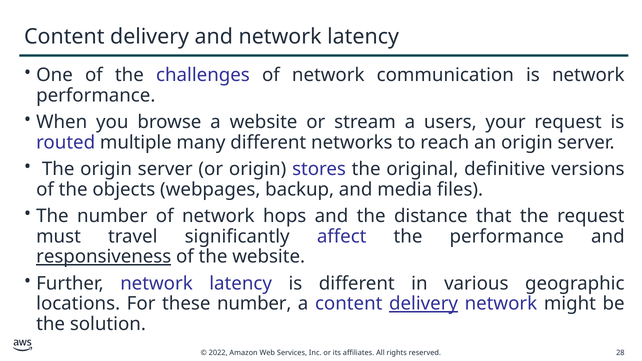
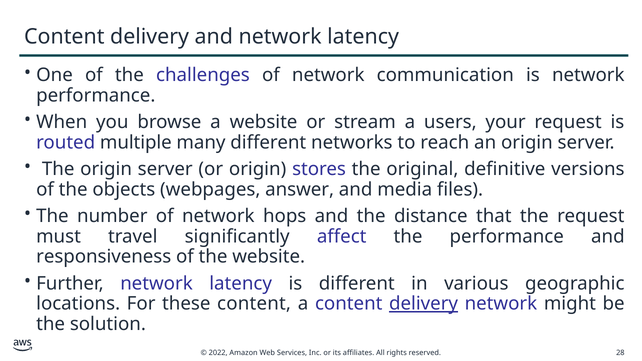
backup: backup -> answer (300, 189)
responsiveness underline: present -> none (104, 257)
these number: number -> content (254, 304)
